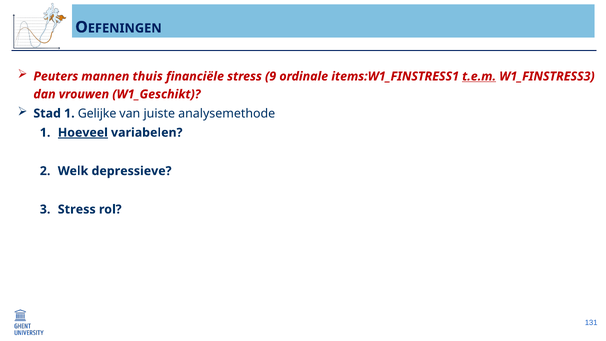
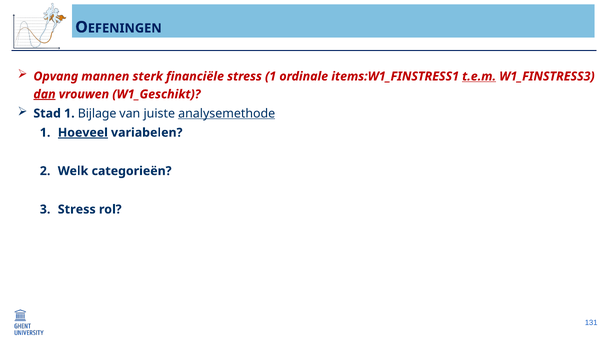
Peuters: Peuters -> Opvang (56, 76)
thuis: thuis -> sterk (148, 76)
stress 9: 9 -> 1 (271, 76)
dan underline: none -> present (44, 94)
Gelijke: Gelijke -> Bijlage (97, 113)
analysemethode underline: none -> present (227, 113)
depressieve: depressieve -> categorieën (132, 171)
